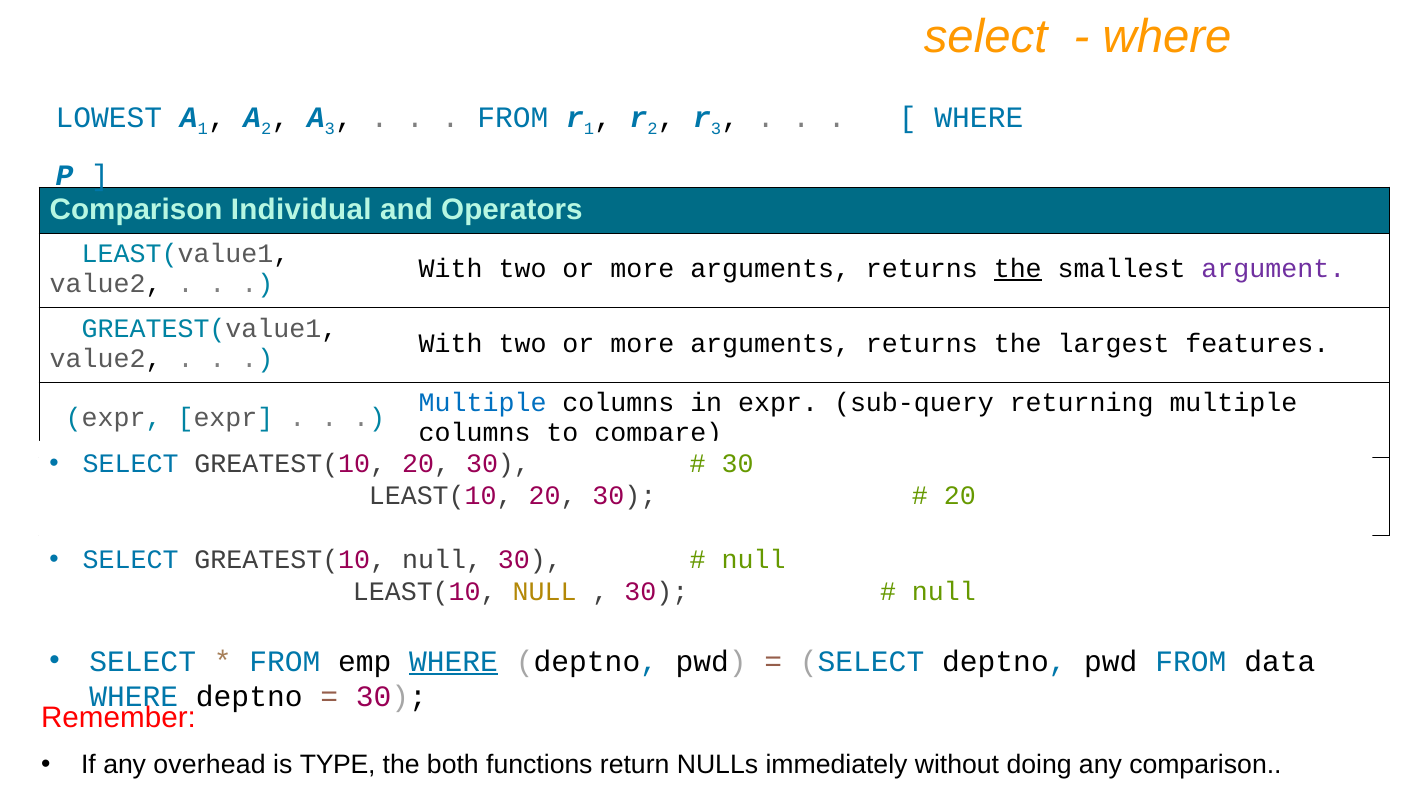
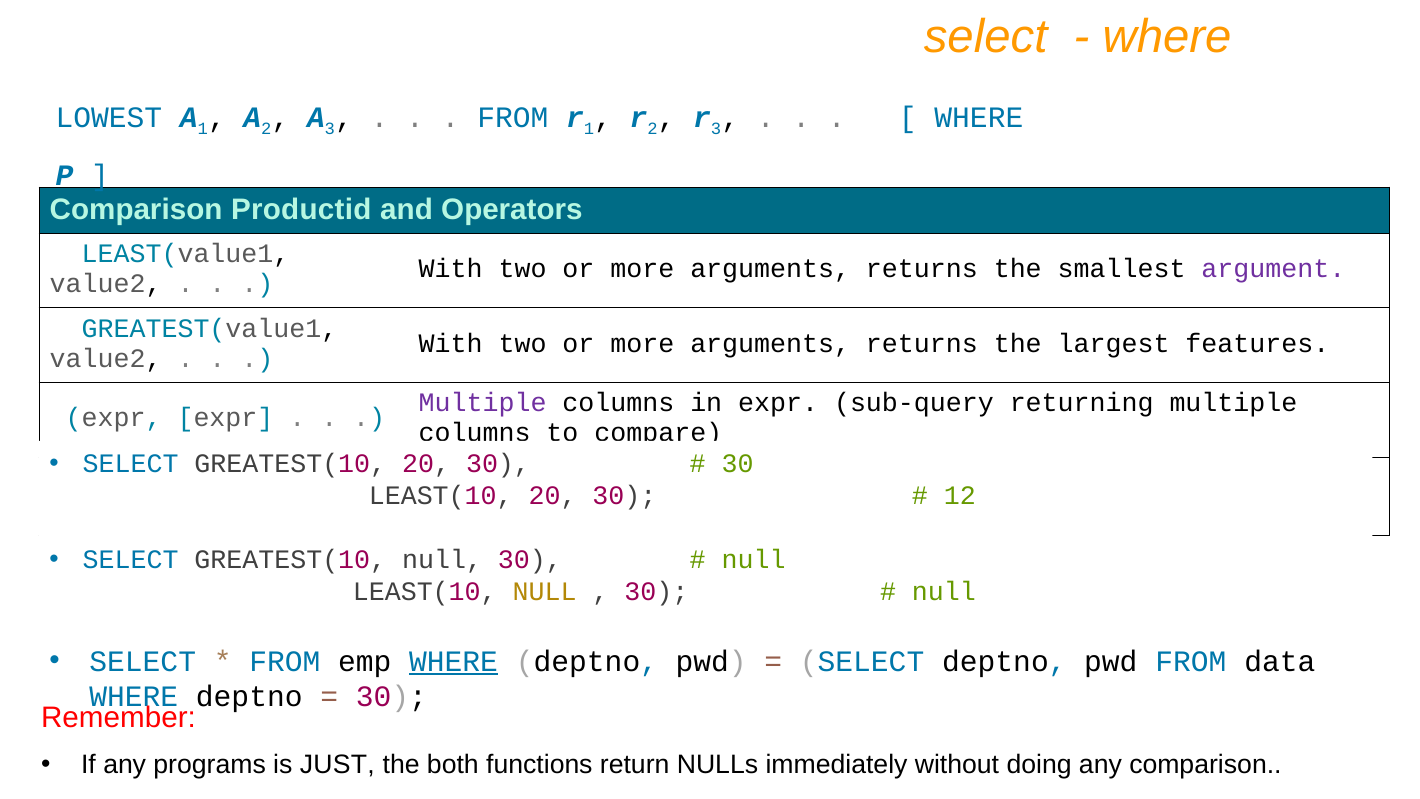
Individual: Individual -> Productid (301, 209)
the underline: present -> none (1018, 269)
Multiple colour: blue -> purple (483, 403)
20: 20 -> 12 (960, 496)
overhead: overhead -> programs (210, 765)
TYPE: TYPE -> JUST (337, 765)
